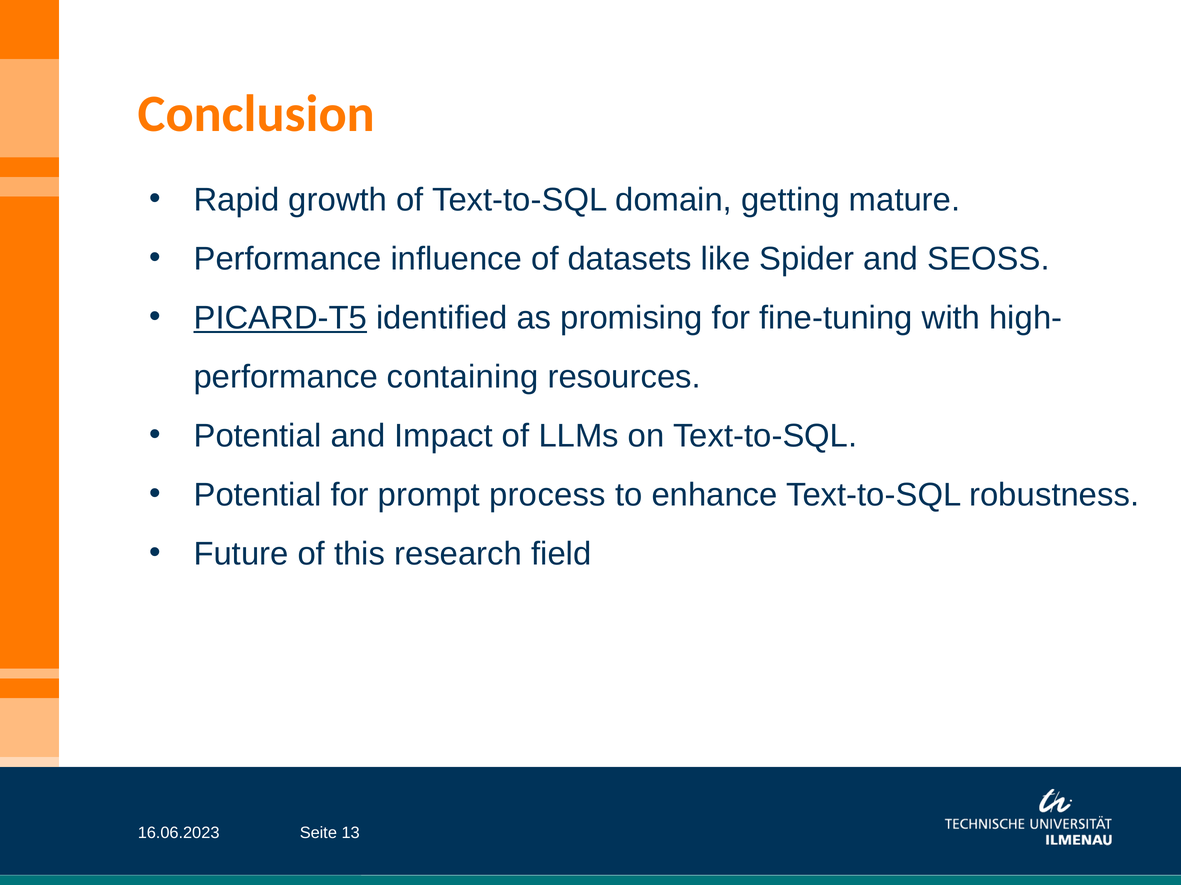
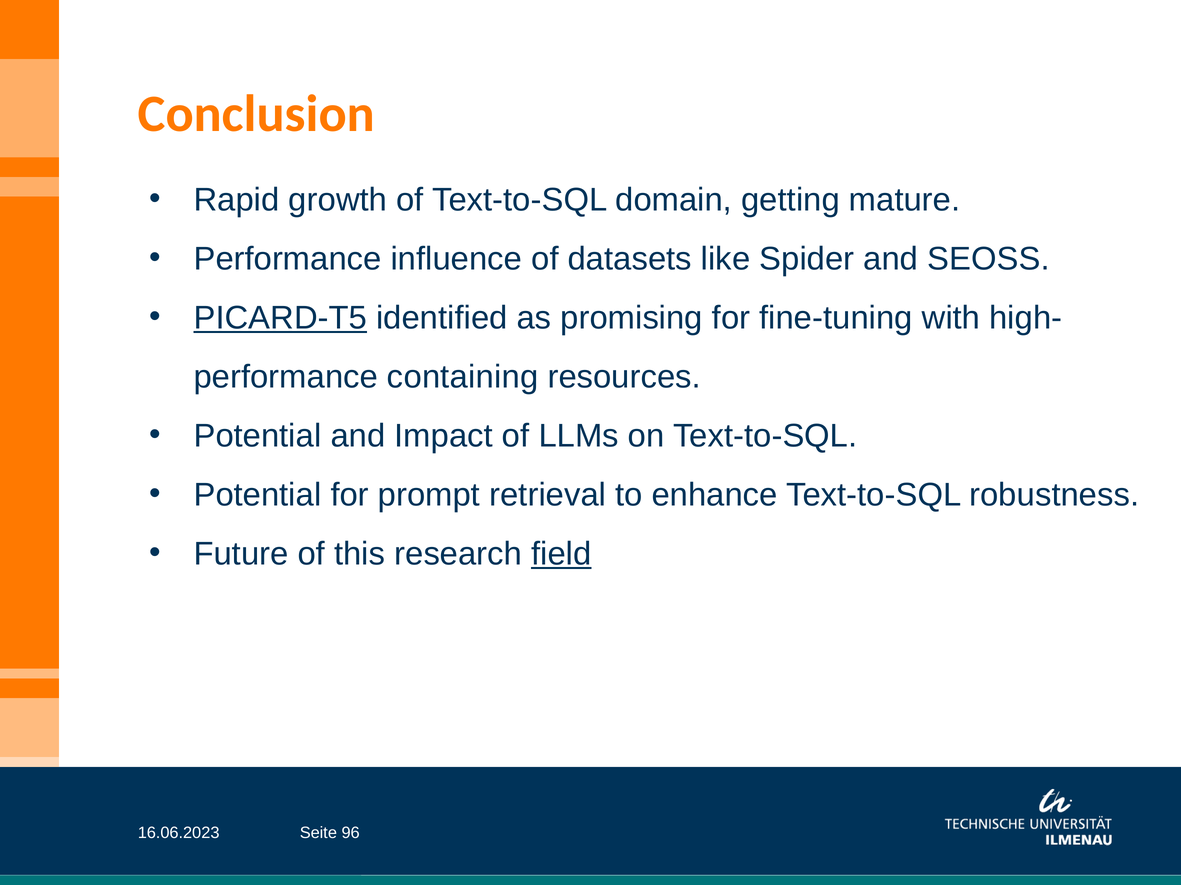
process: process -> retrieval (548, 495)
field underline: none -> present (561, 554)
13: 13 -> 96 (351, 834)
